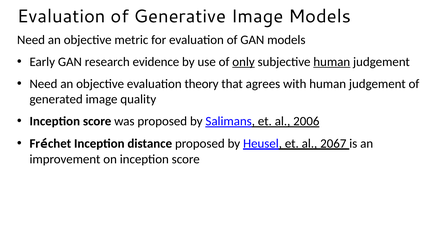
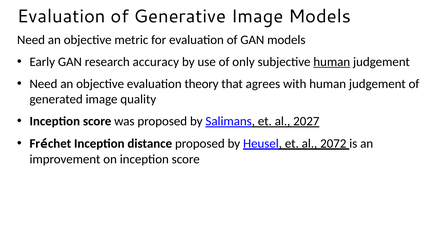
evidence: evidence -> accuracy (156, 62)
only underline: present -> none (244, 62)
2006: 2006 -> 2027 (306, 121)
2067: 2067 -> 2072 (333, 144)
